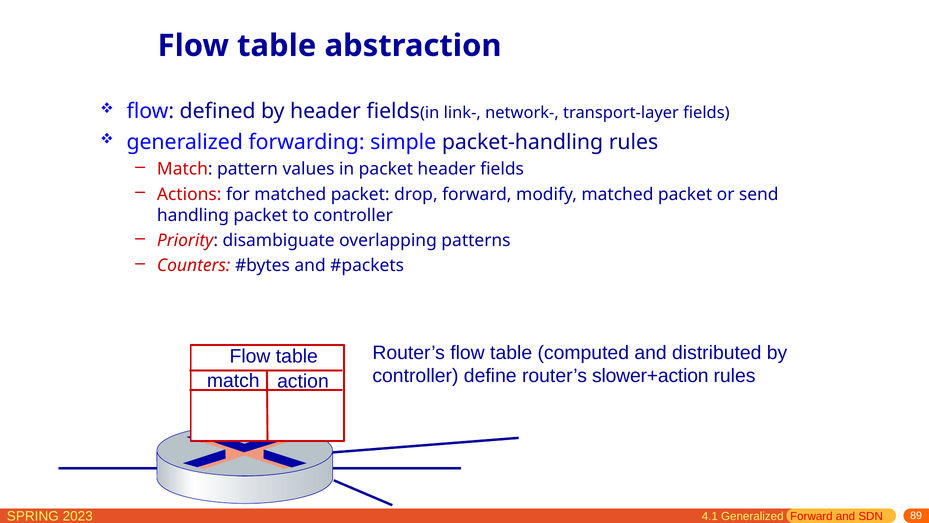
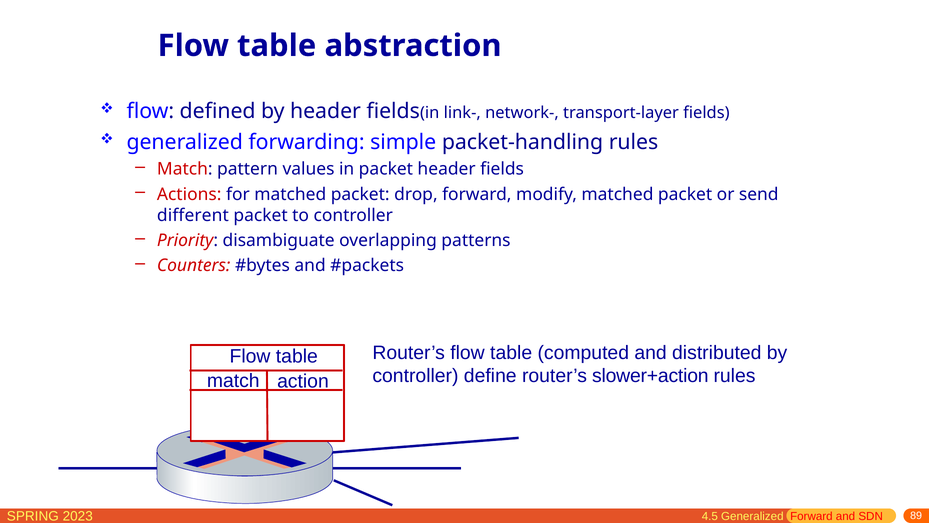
handling: handling -> different (193, 215)
4.1: 4.1 -> 4.5 (710, 516)
